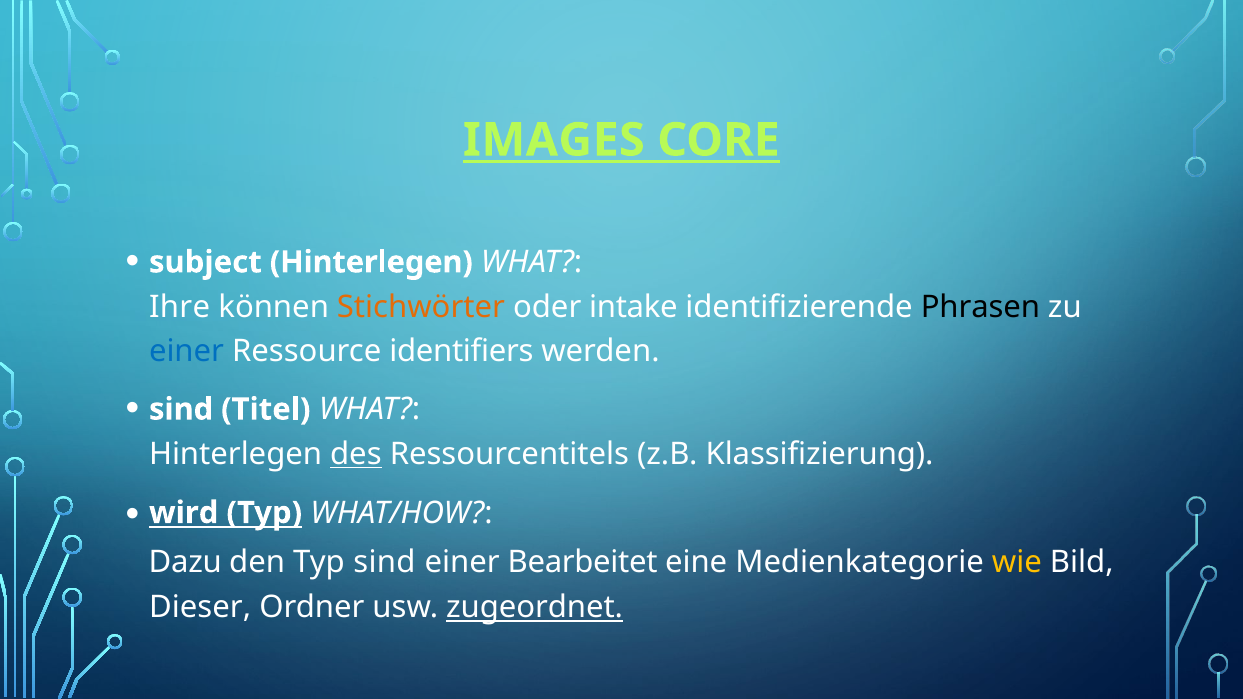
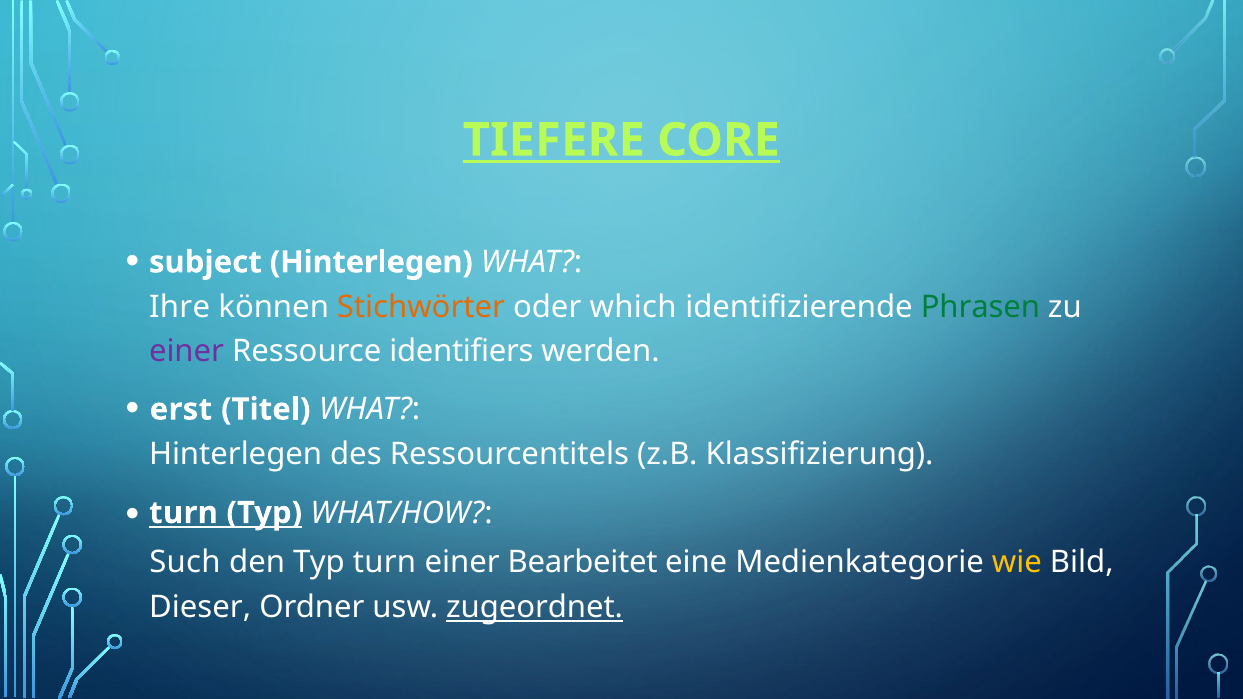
IMAGES: IMAGES -> TIEFERE (554, 140)
intake: intake -> which (633, 307)
Phrasen colour: black -> green (980, 307)
einer colour: blue -> purple (187, 352)
sind: sind -> erst (181, 409)
des underline: present -> none (356, 454)
wird: wird -> turn (184, 513)
Dazu: Dazu -> Such (185, 563)
Typ sind: sind -> turn (385, 563)
